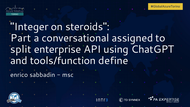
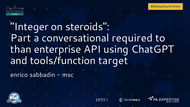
assigned: assigned -> required (132, 38)
split: split -> than (21, 49)
define: define -> target (113, 61)
